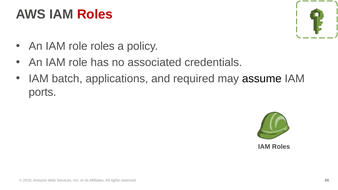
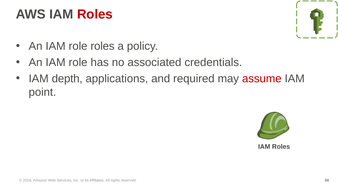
batch: batch -> depth (67, 79)
assume colour: black -> red (262, 79)
ports: ports -> point (42, 92)
